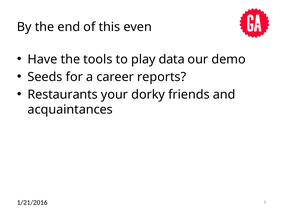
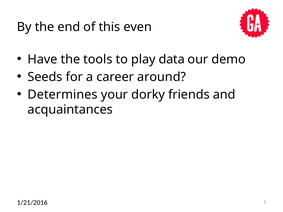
reports: reports -> around (162, 77)
Restaurants: Restaurants -> Determines (63, 95)
